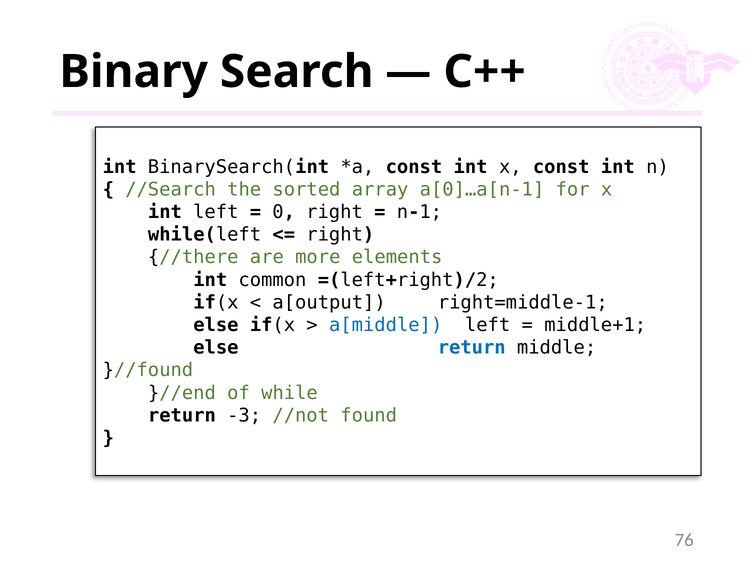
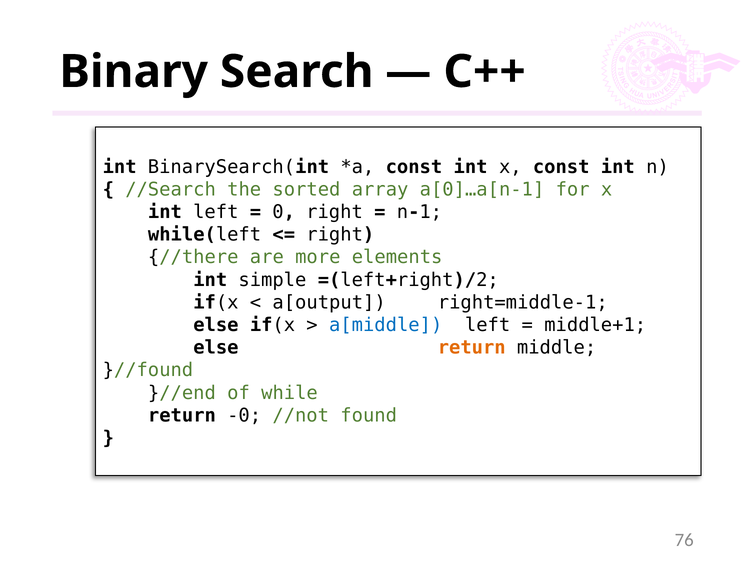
common: common -> simple (272, 280)
return colour: blue -> orange (472, 348)
-3: -3 -> -0 (244, 415)
